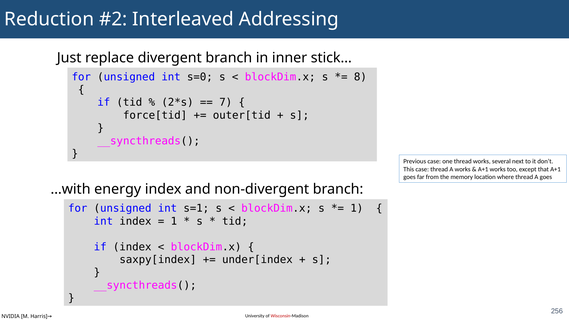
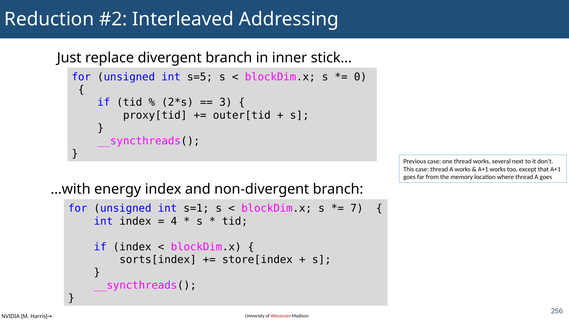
s=0: s=0 -> s=5 (200, 77)
8: 8 -> 0 (360, 77)
7: 7 -> 3 (226, 102)
force[tid: force[tid -> proxy[tid (155, 115)
1: 1 -> 7 (357, 208)
1: 1 -> 4 (174, 221)
saxpy[index: saxpy[index -> sorts[index (158, 260)
under[index: under[index -> store[index (257, 260)
